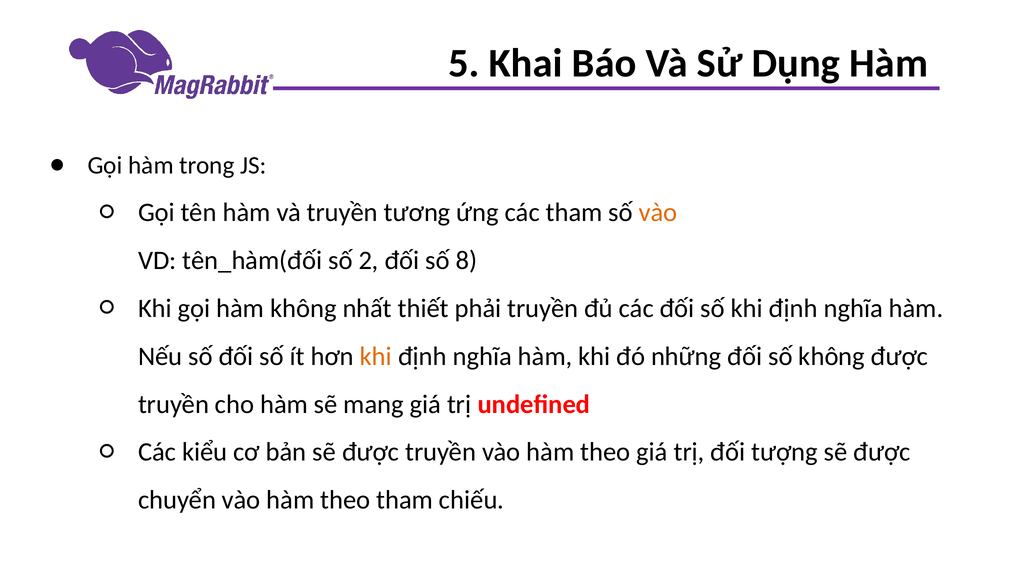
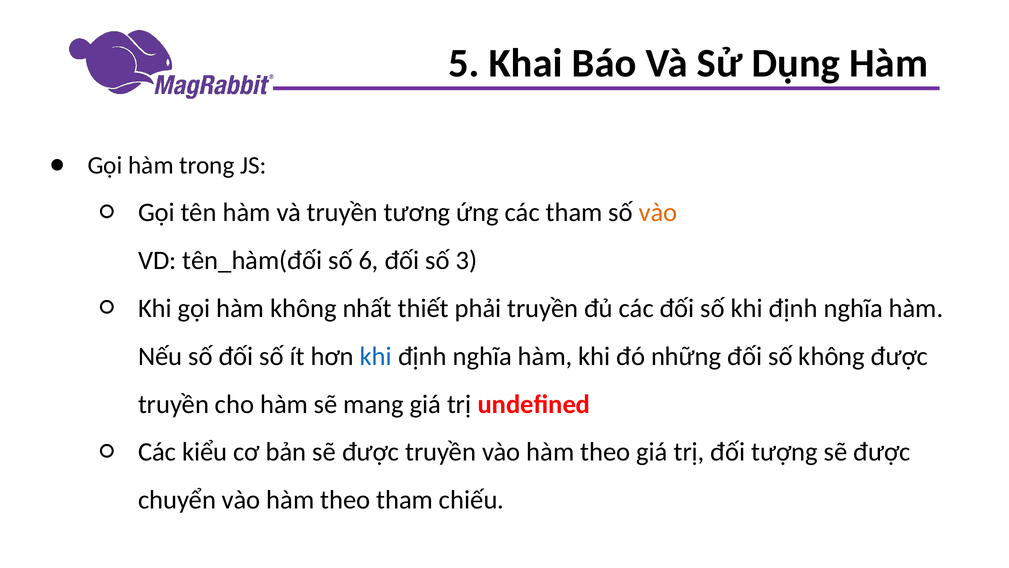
2: 2 -> 6 (369, 260)
8: 8 -> 3 (467, 260)
khi colour: orange -> blue (376, 356)
